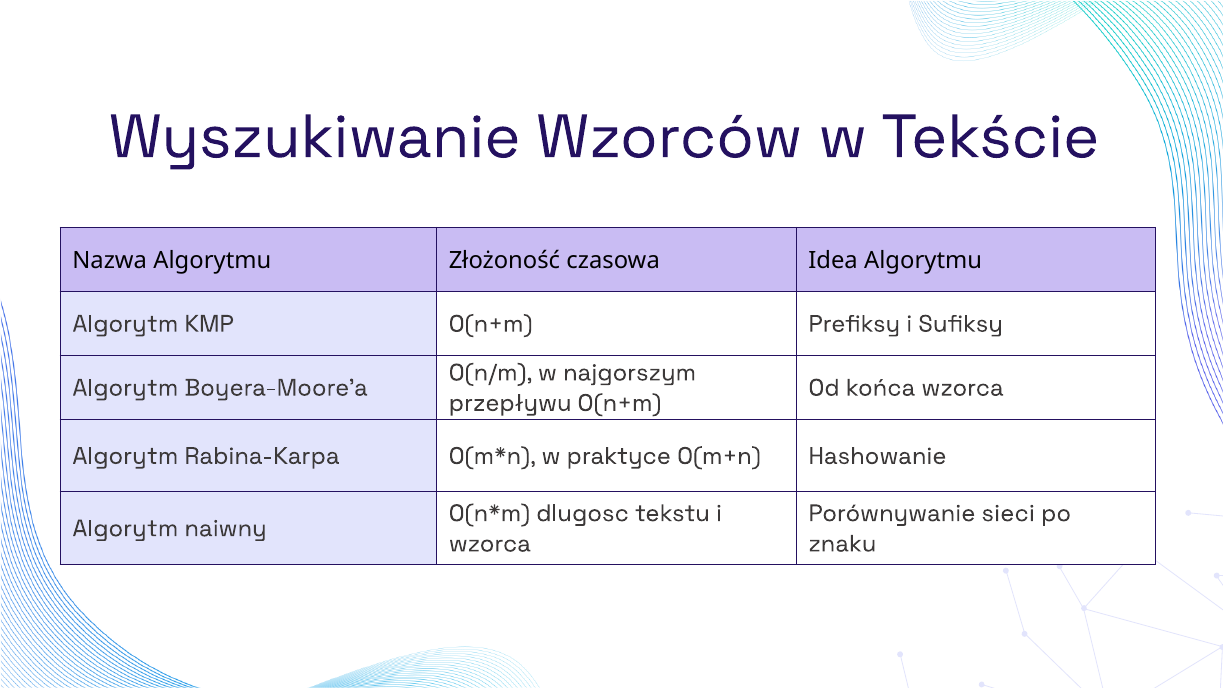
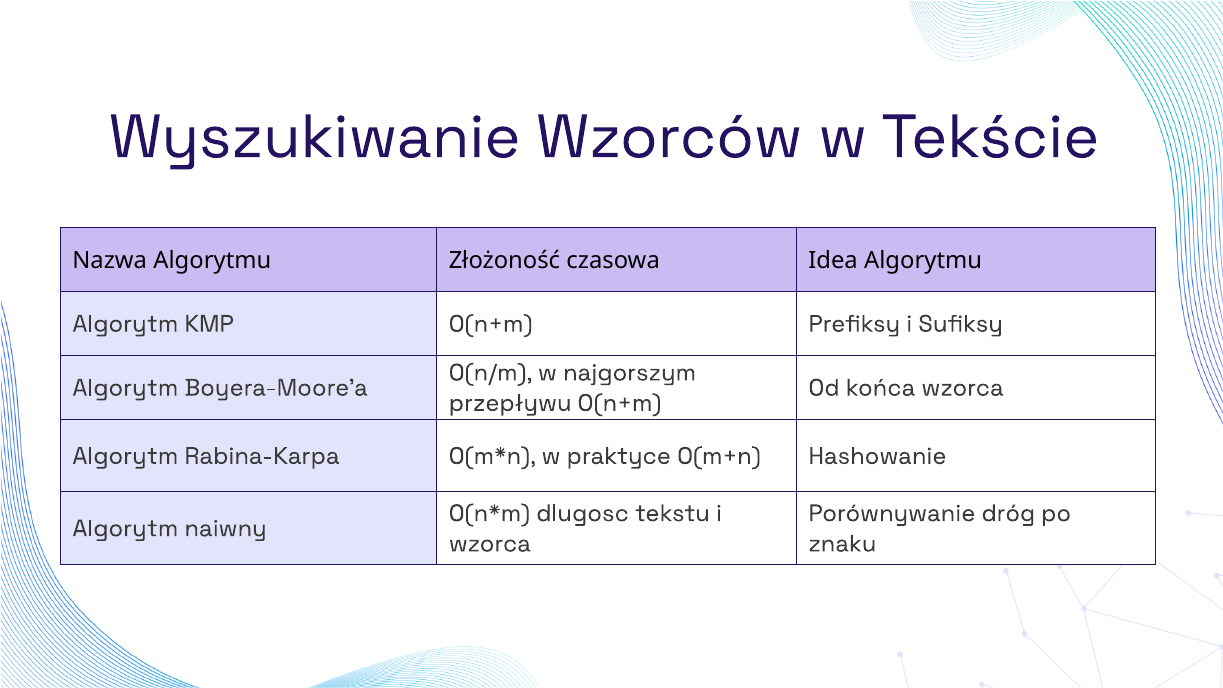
sieci: sieci -> dróg (1008, 513)
